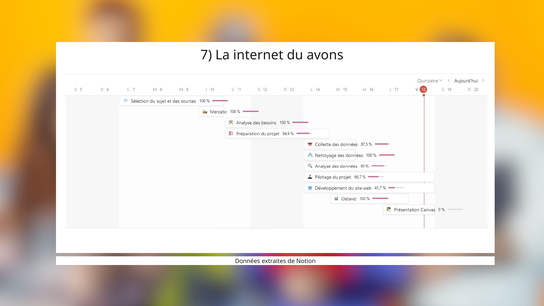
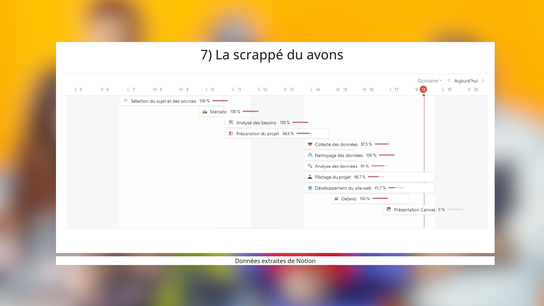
internet: internet -> scrappé (258, 55)
